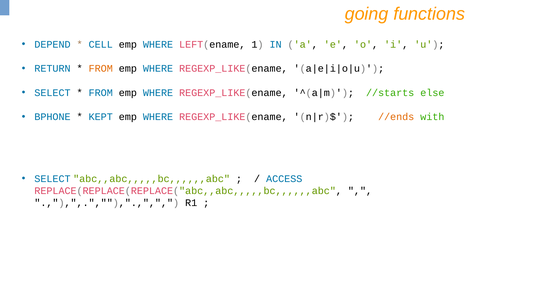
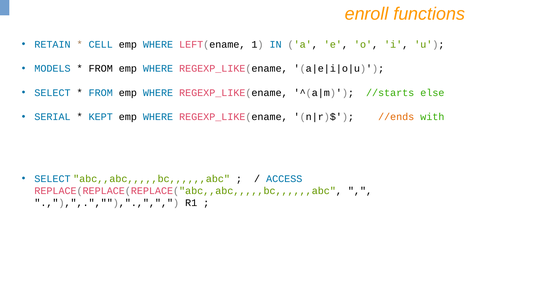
going: going -> enroll (367, 14)
DEPEND: DEPEND -> RETAIN (52, 44)
RETURN: RETURN -> MODELS (52, 68)
FROM colour: orange -> black (101, 68)
BPHONE: BPHONE -> SERIAL (52, 117)
